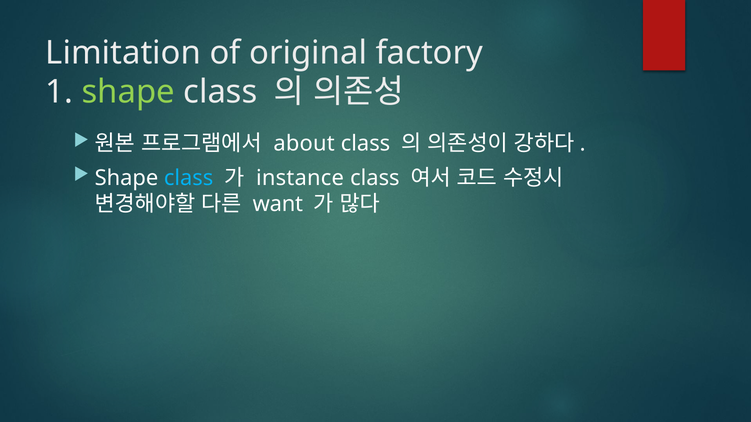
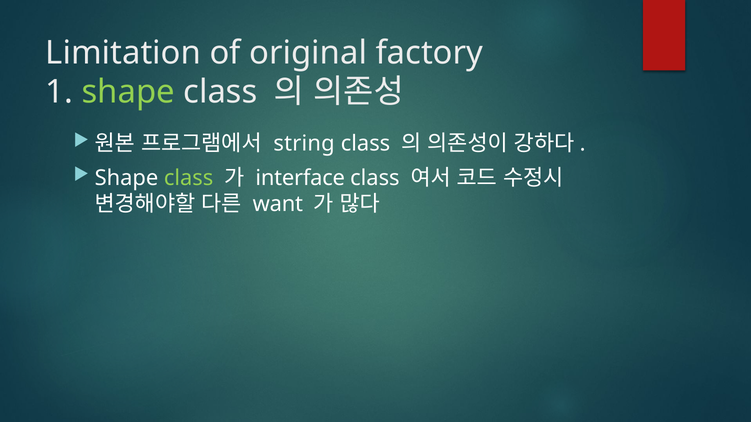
about: about -> string (304, 144)
class colour: light blue -> light green (189, 178)
instance: instance -> interface (300, 178)
